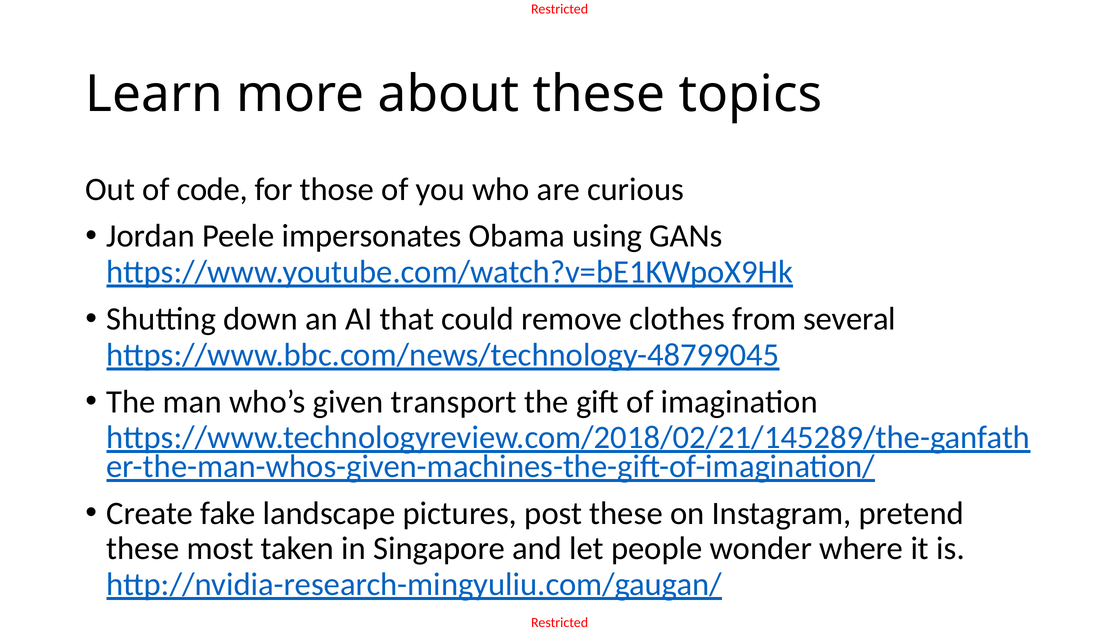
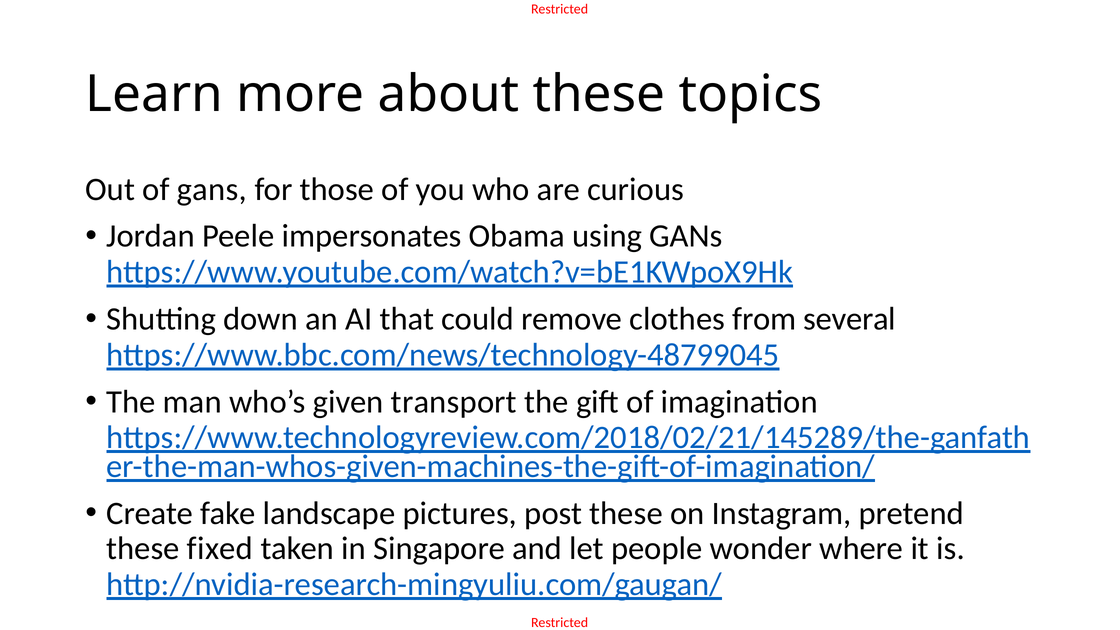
of code: code -> gans (212, 189)
most: most -> fixed (220, 549)
